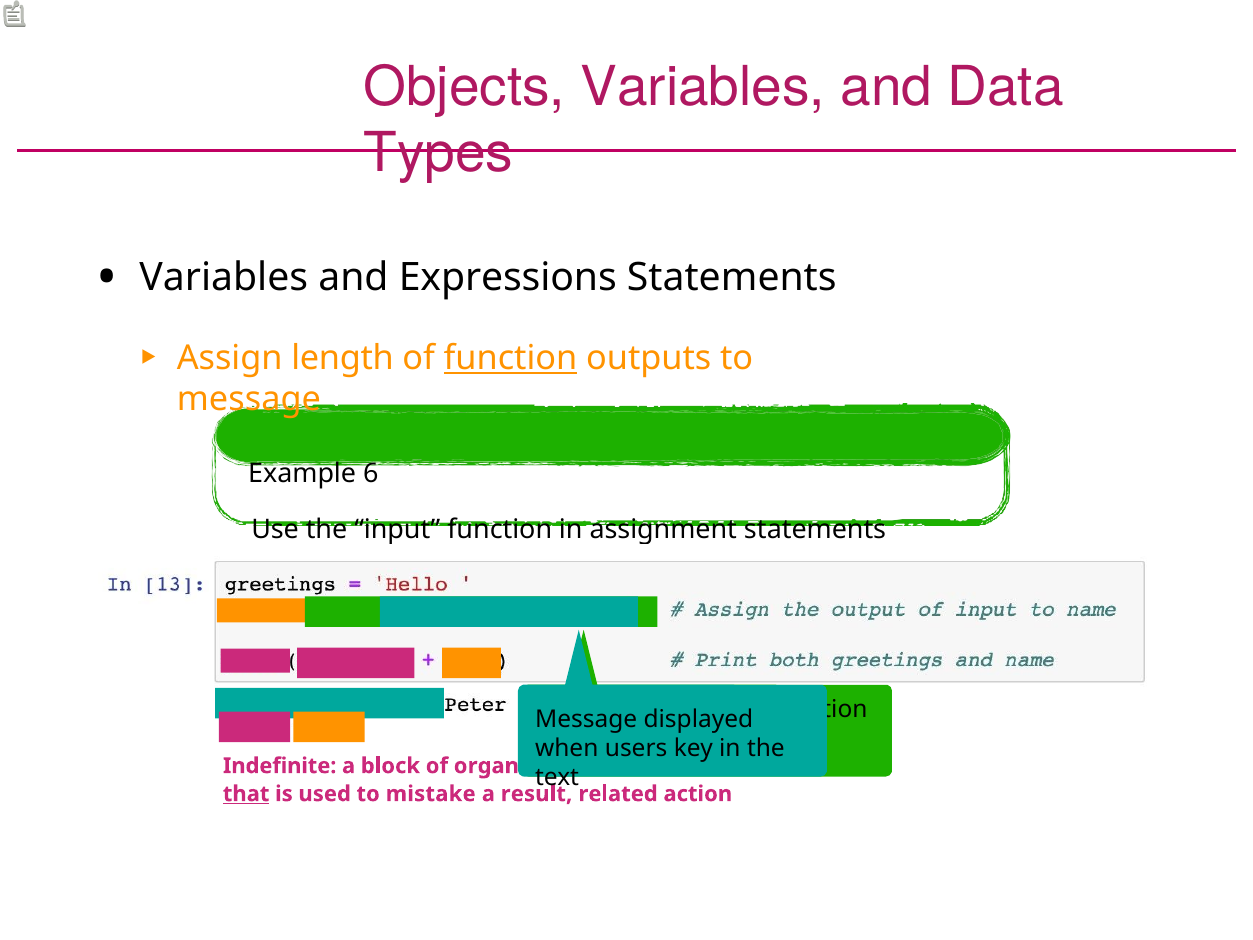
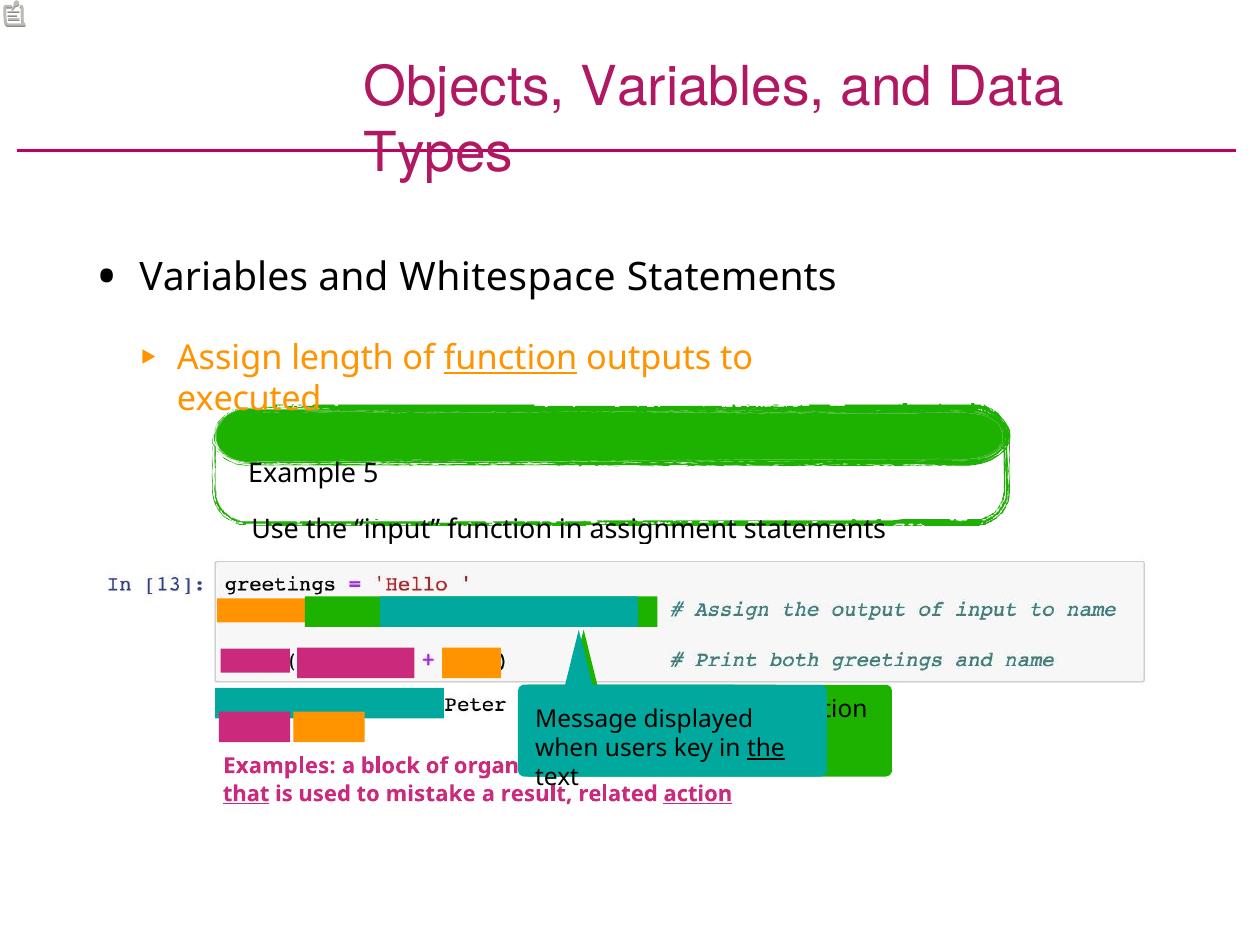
Expressions: Expressions -> Whitespace (508, 277)
message: message -> executed (249, 399)
6: 6 -> 5 (371, 473)
the underline: none -> present (766, 748)
Indefinite: Indefinite -> Examples (279, 766)
action underline: none -> present (698, 794)
